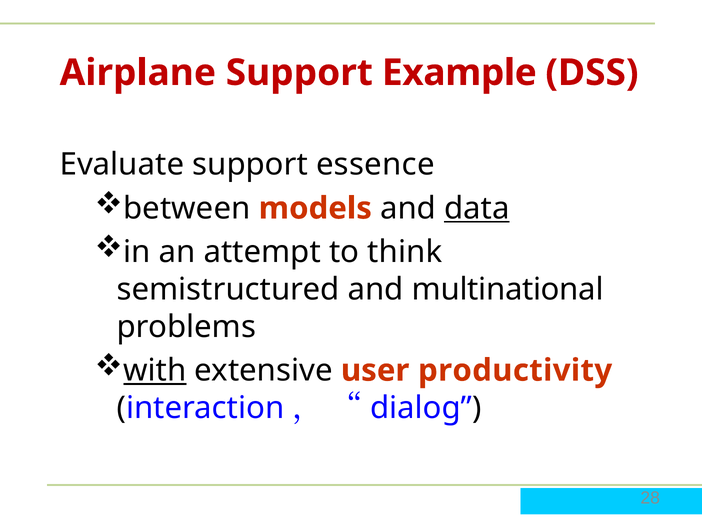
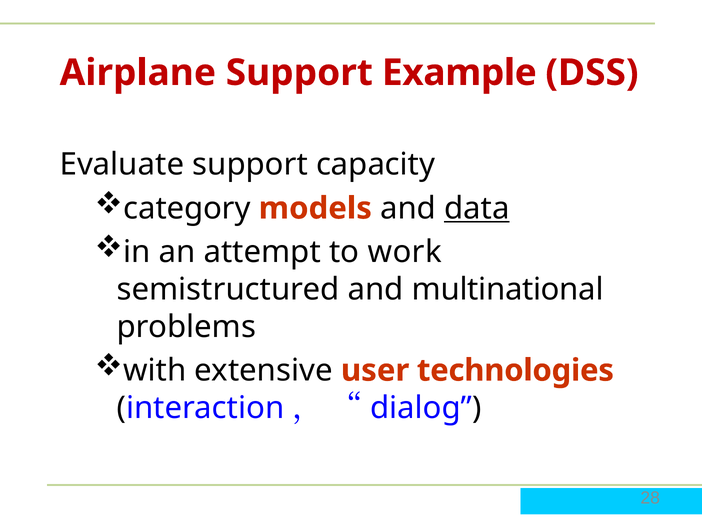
essence: essence -> capacity (376, 165)
between: between -> category (187, 209)
think: think -> work (405, 252)
with underline: present -> none (155, 371)
productivity: productivity -> technologies (515, 371)
